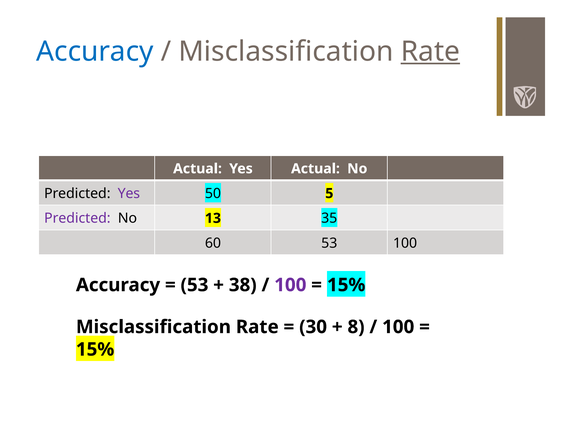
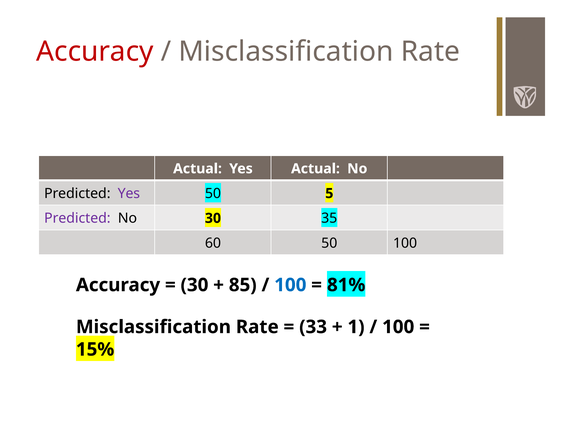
Accuracy colour: blue -> red (95, 51)
Rate underline: present -> none (430, 51)
No 13: 13 -> 30 (213, 218)
60 53: 53 -> 50 (329, 243)
53: 53 -> 30 (194, 285)
38: 38 -> 85 (243, 285)
100 colour: purple -> blue (290, 285)
15%: 15% -> 81% (346, 285)
30: 30 -> 33 (313, 327)
8: 8 -> 1 (356, 327)
